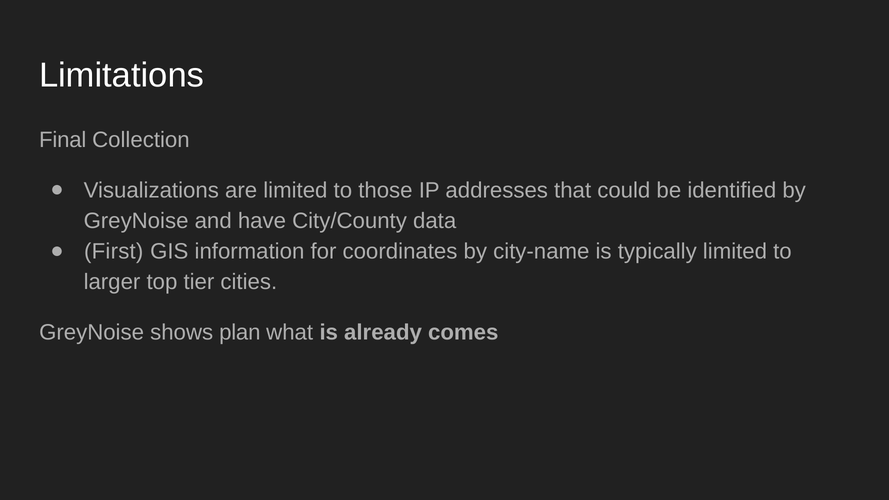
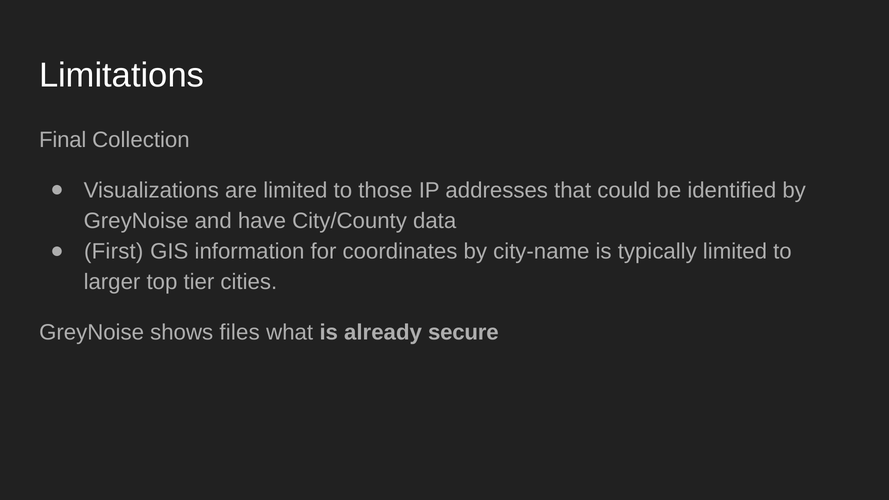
plan: plan -> files (240, 333)
comes: comes -> secure (463, 333)
